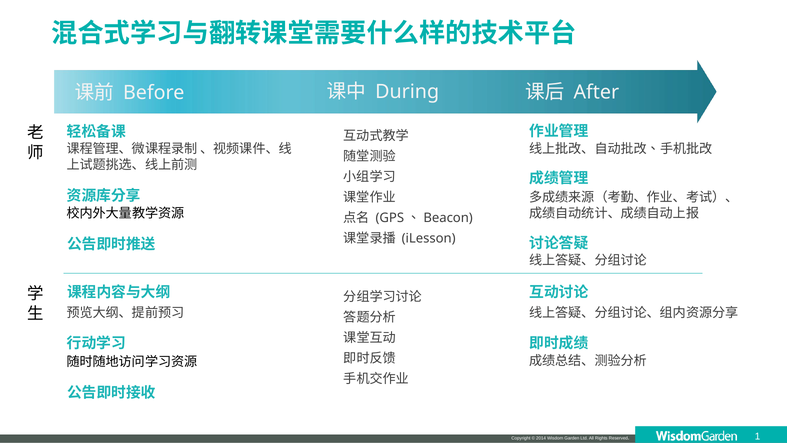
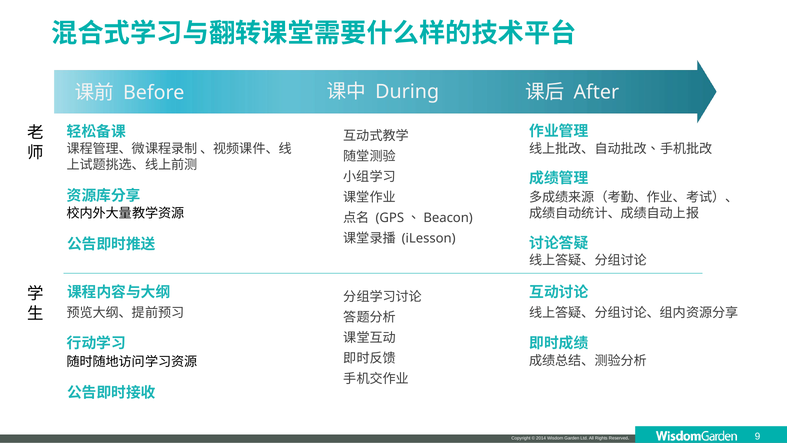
1: 1 -> 9 (758, 436)
